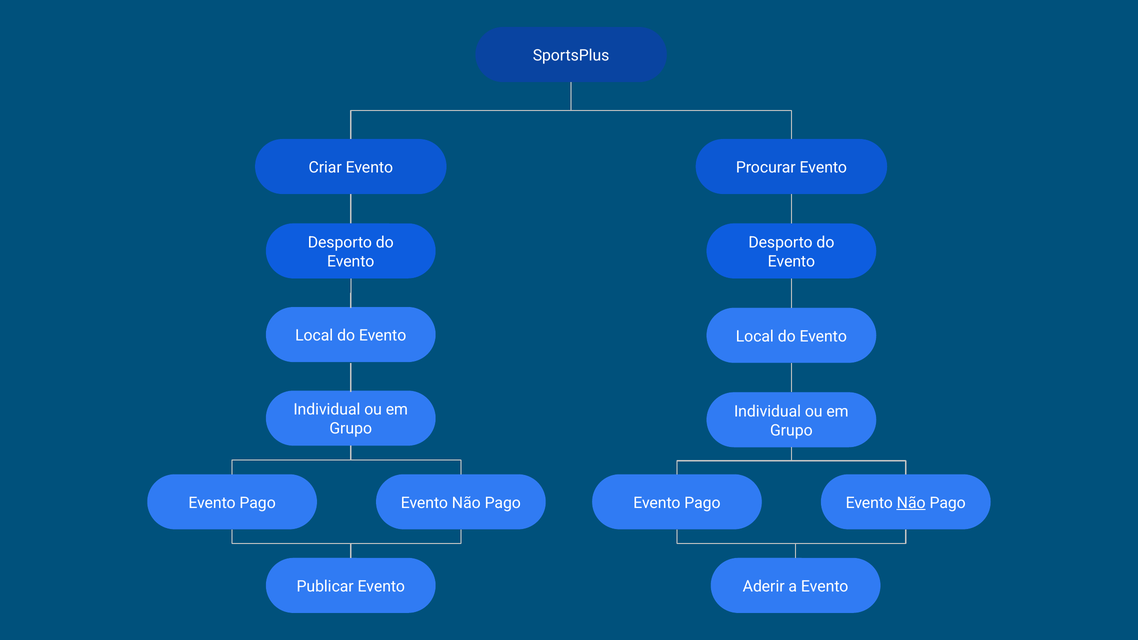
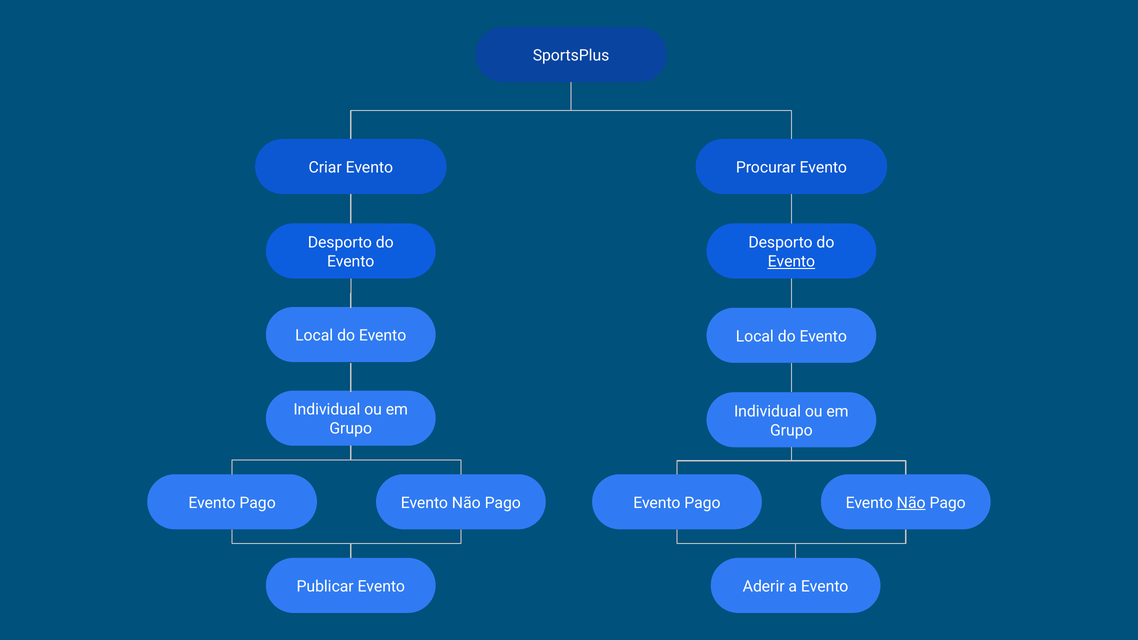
Evento underline: none -> present (791, 262)
